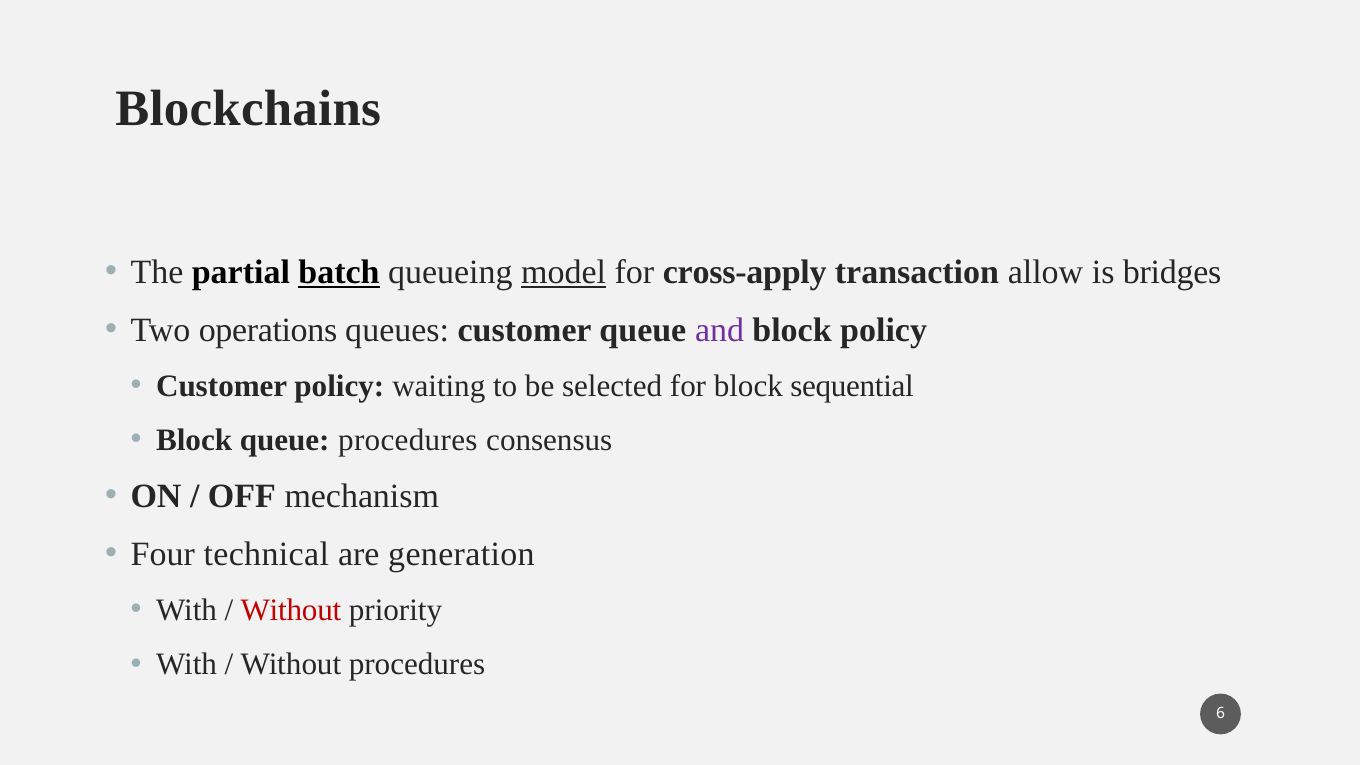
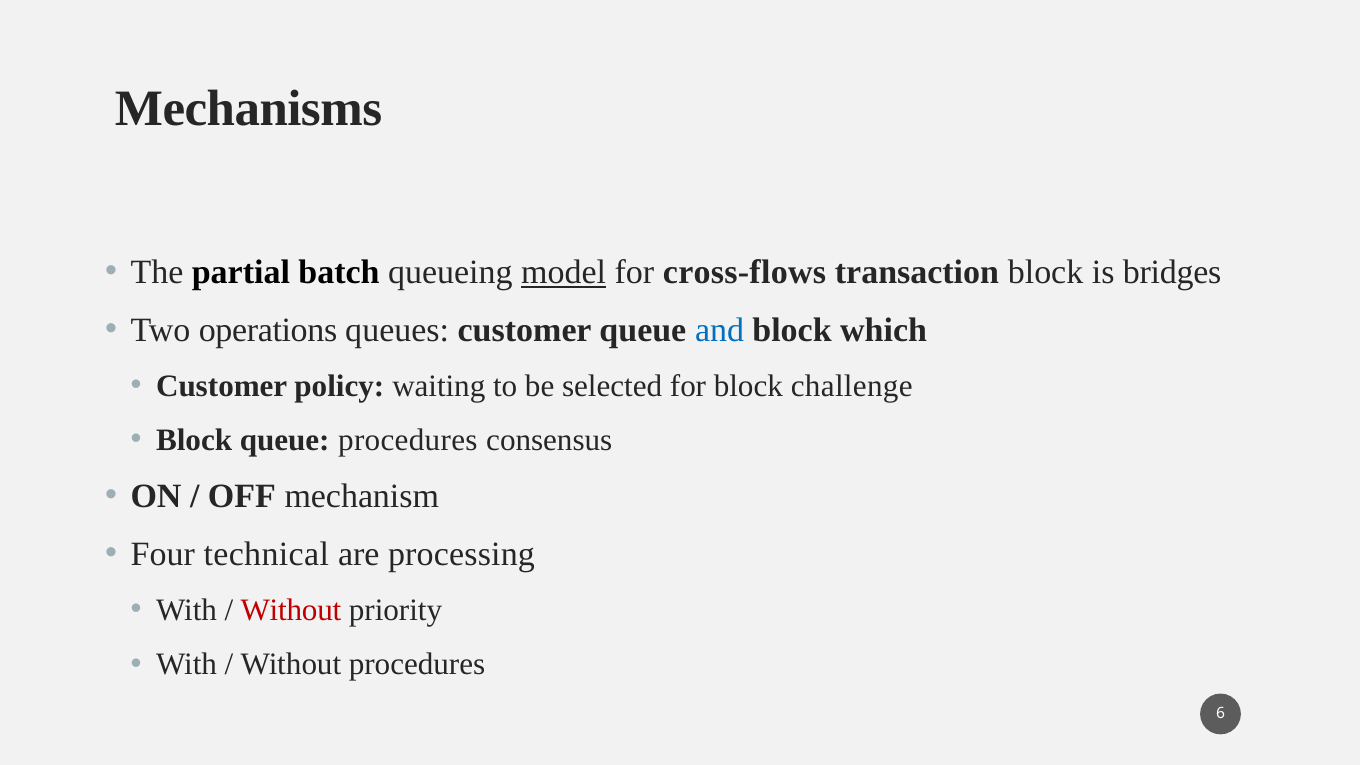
Blockchains: Blockchains -> Mechanisms (249, 108)
batch underline: present -> none (339, 272)
cross-apply: cross-apply -> cross-flows (745, 272)
transaction allow: allow -> block (1046, 272)
and colour: purple -> blue (720, 330)
block policy: policy -> which (884, 330)
sequential: sequential -> challenge (852, 386)
generation: generation -> processing (462, 554)
